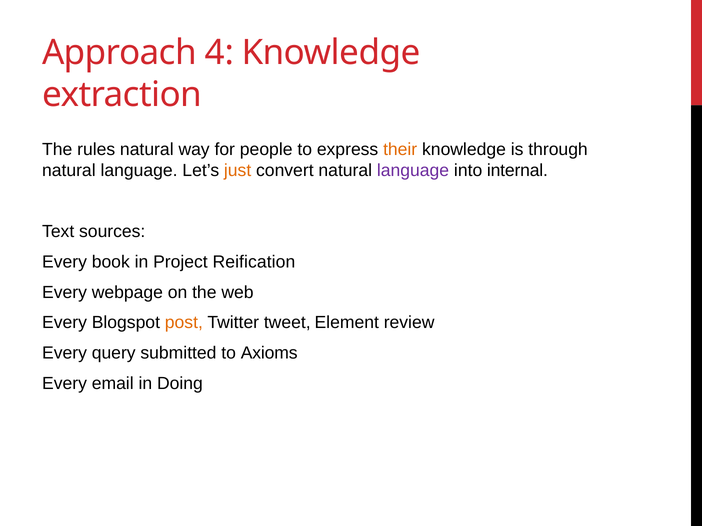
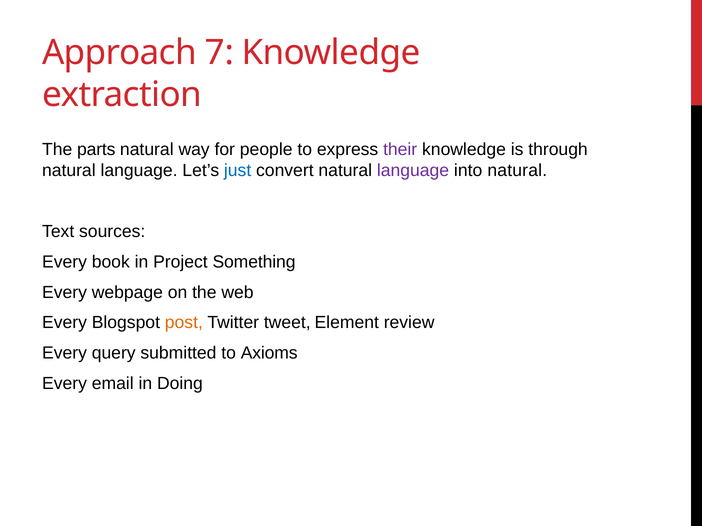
4: 4 -> 7 (219, 53)
rules: rules -> parts (96, 150)
their colour: orange -> purple (400, 150)
just colour: orange -> blue (238, 171)
into internal: internal -> natural (517, 171)
Reification: Reification -> Something (254, 262)
